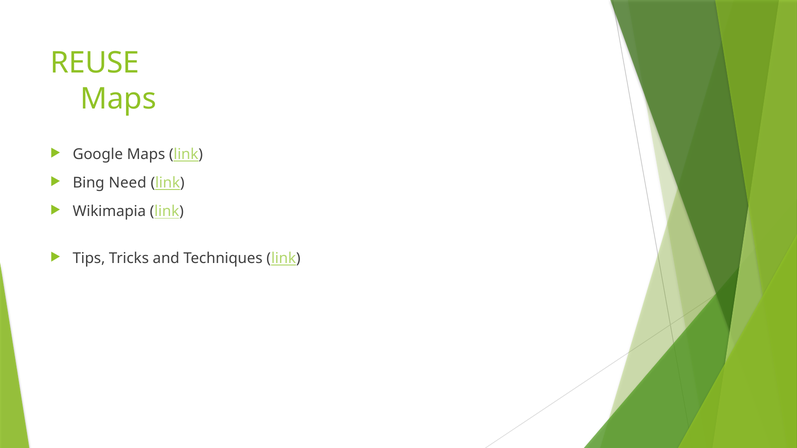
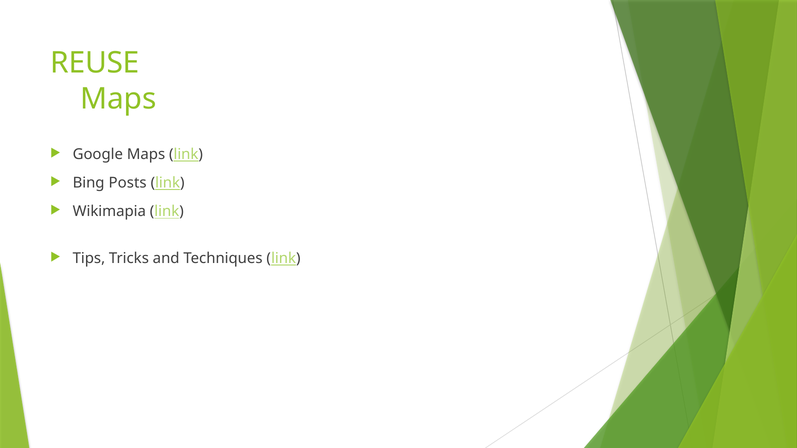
Need: Need -> Posts (128, 183)
